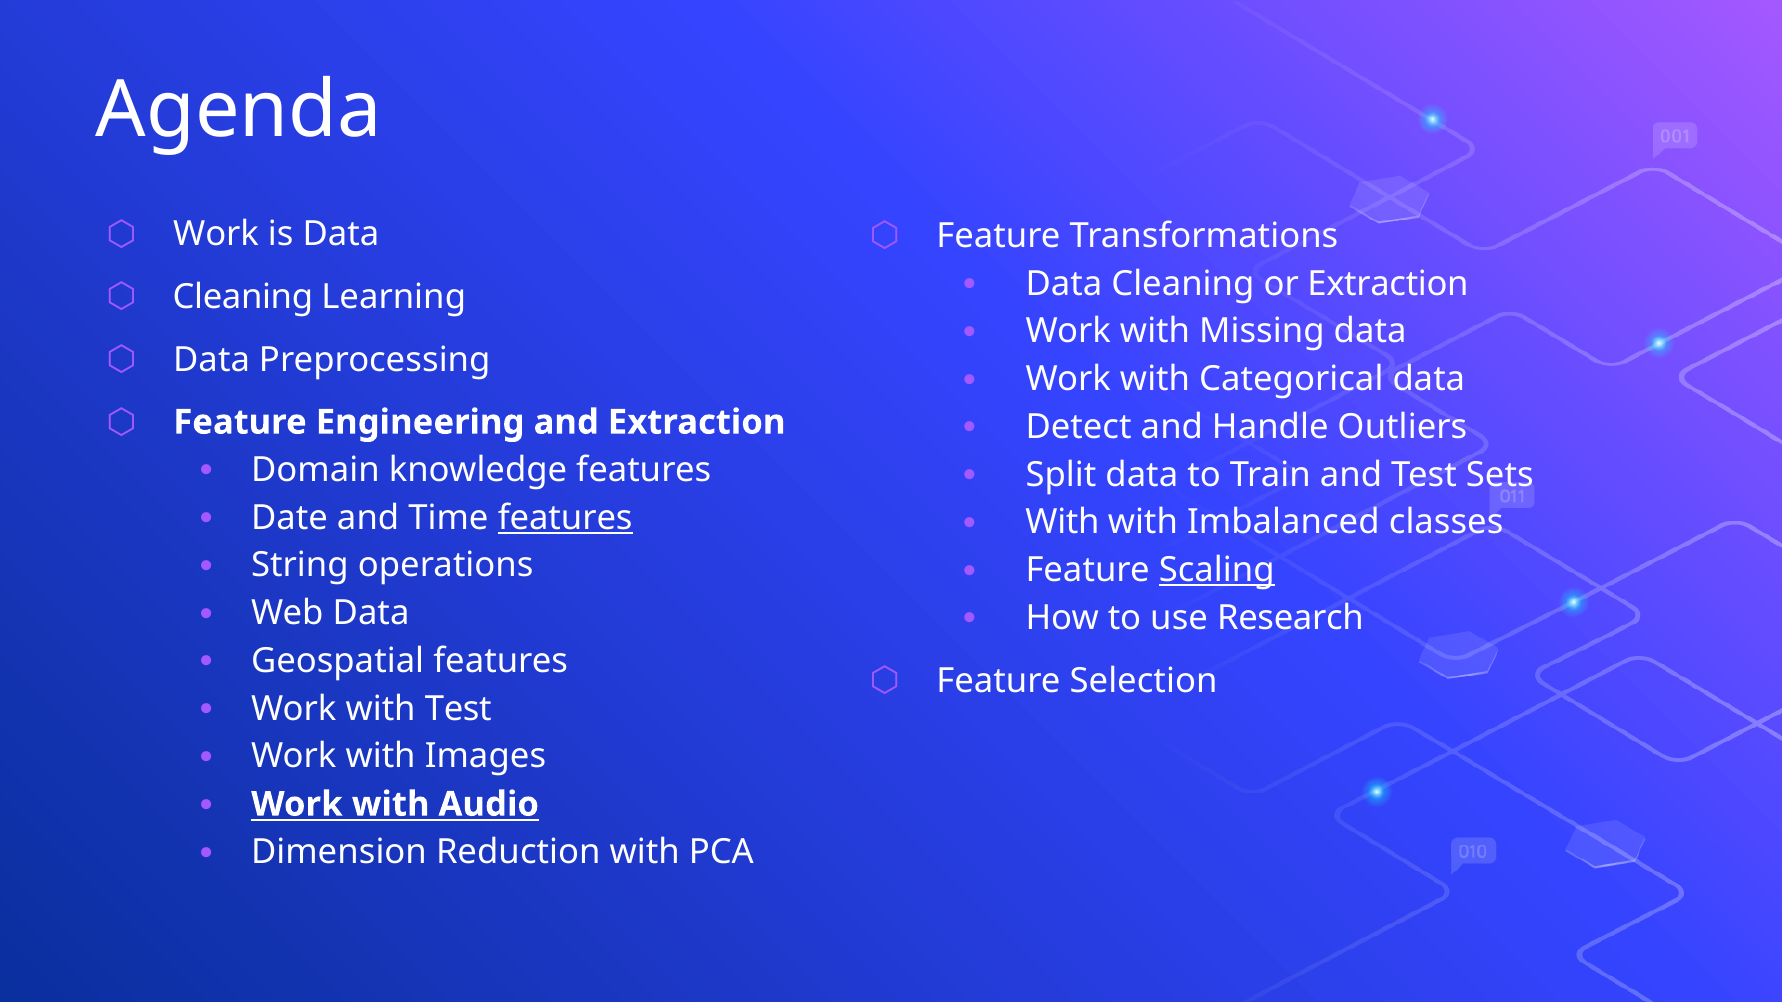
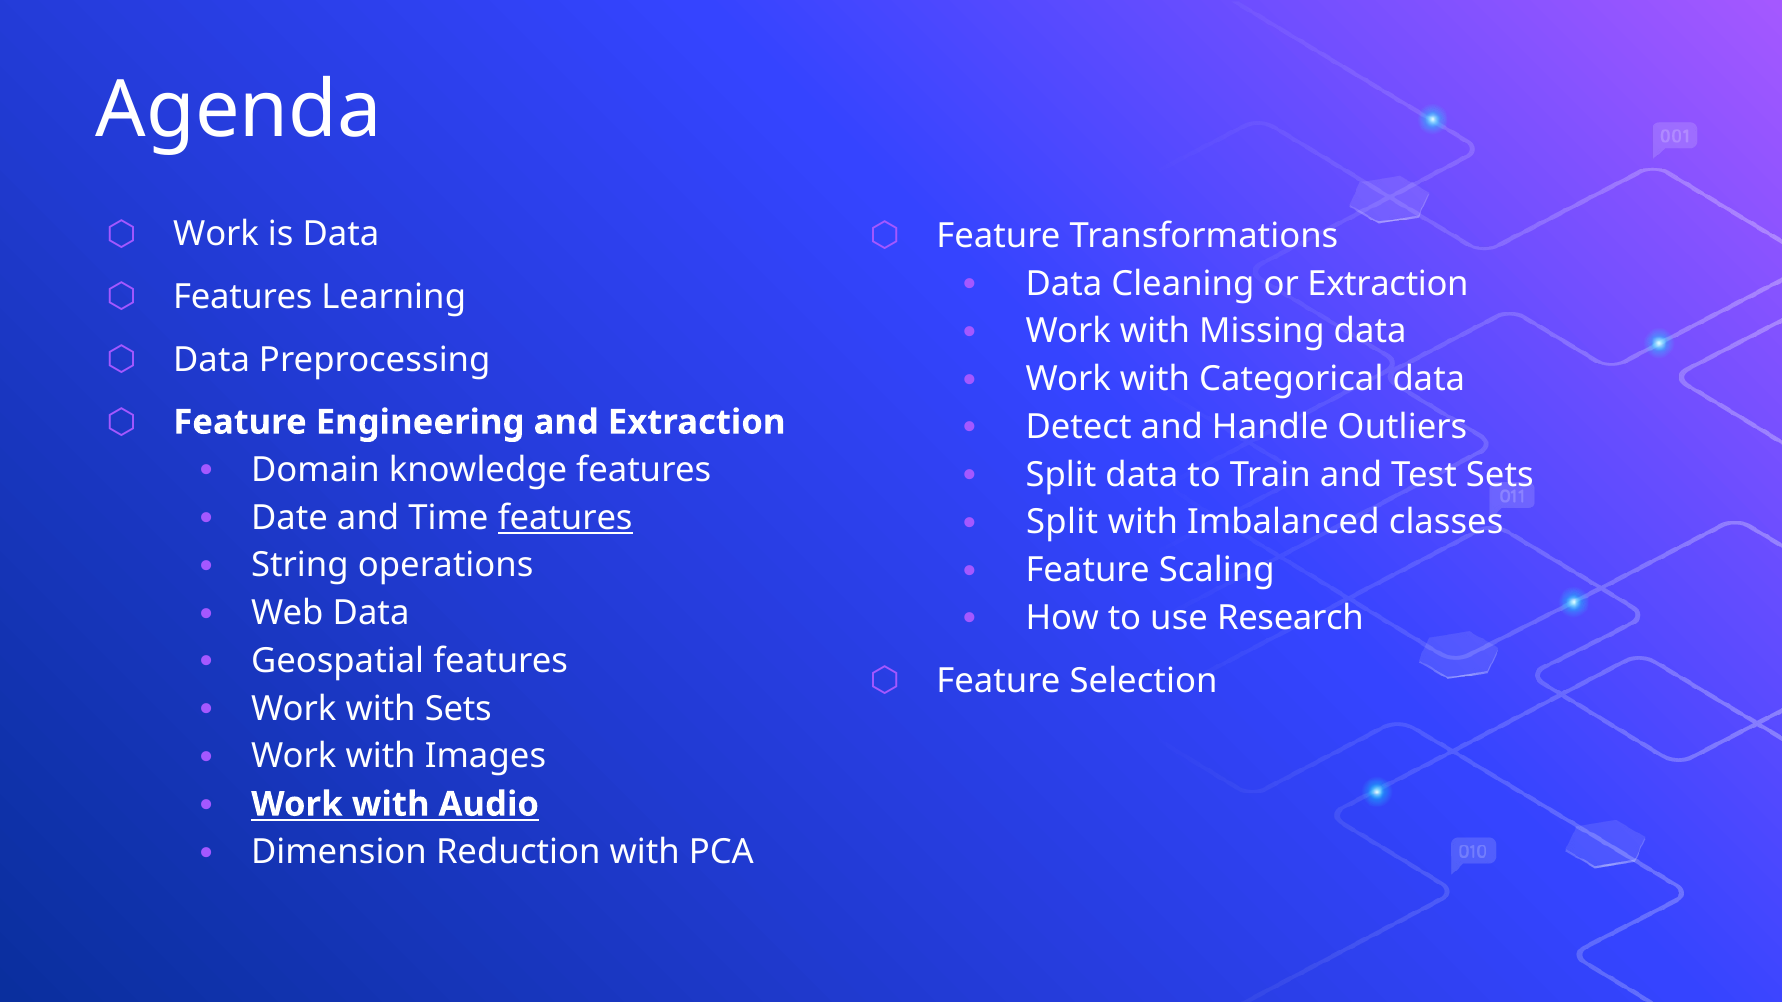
Cleaning: Cleaning -> Features (243, 297)
With: With -> Split (1062, 523)
Scaling underline: present -> none (1217, 570)
with Test: Test -> Sets (458, 709)
